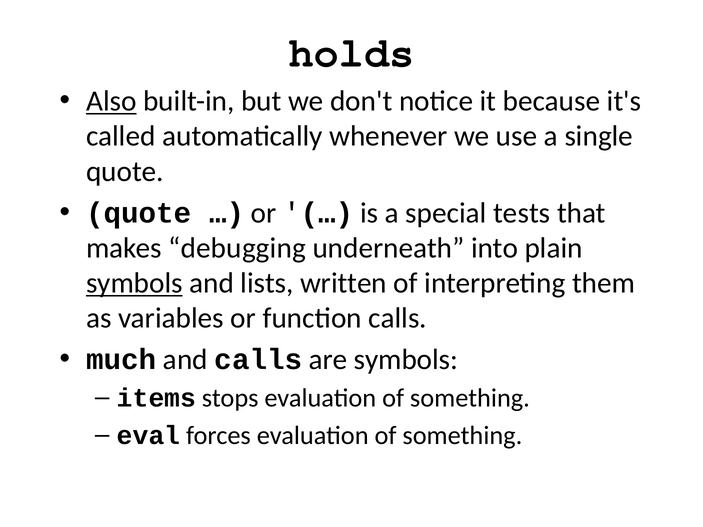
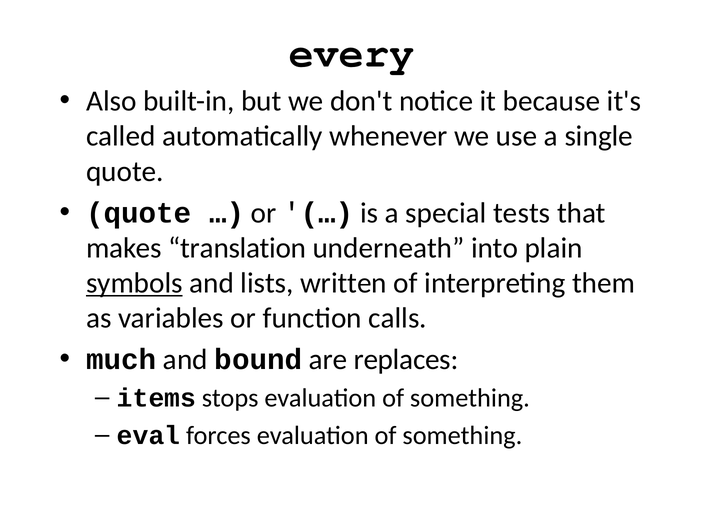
holds: holds -> every (351, 53)
Also underline: present -> none (111, 101)
debugging: debugging -> translation (237, 248)
and calls: calls -> bound (258, 360)
are symbols: symbols -> replaces (406, 360)
